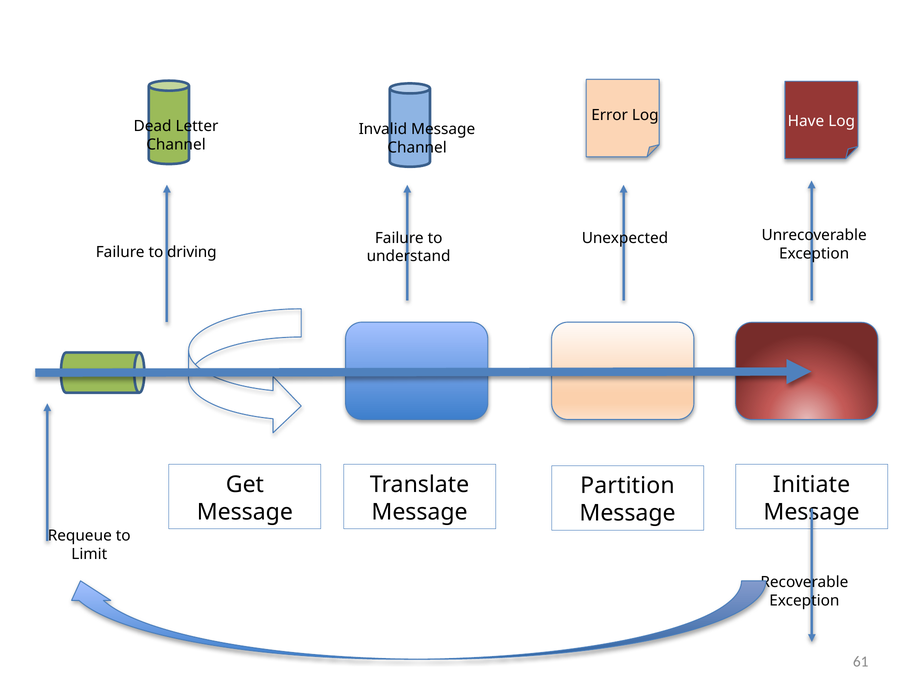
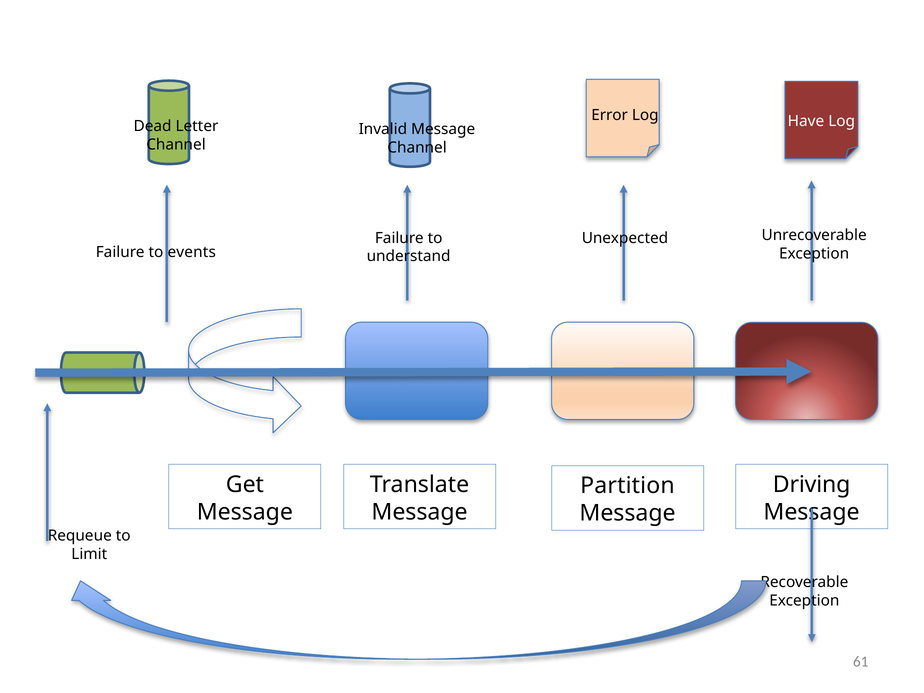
driving: driving -> events (192, 252)
Initiate: Initiate -> Driving (812, 484)
